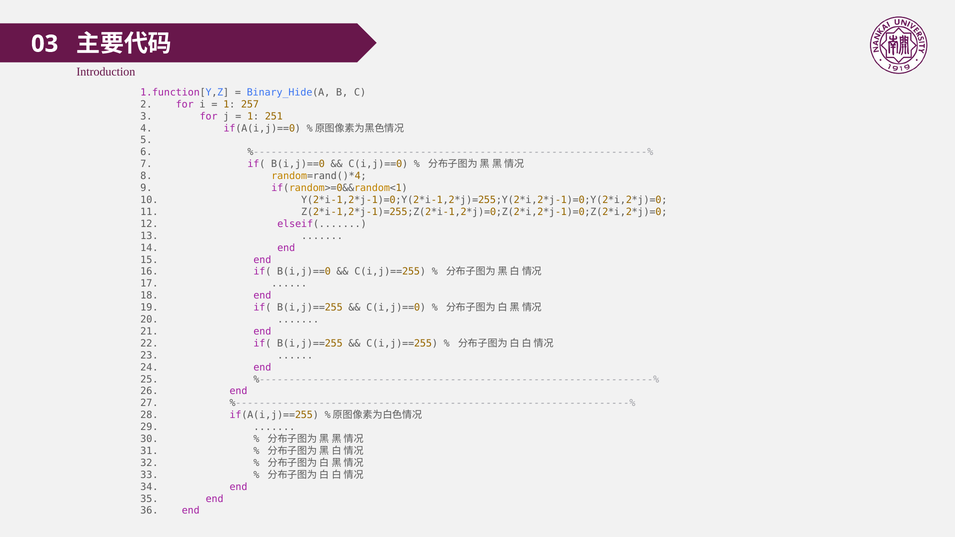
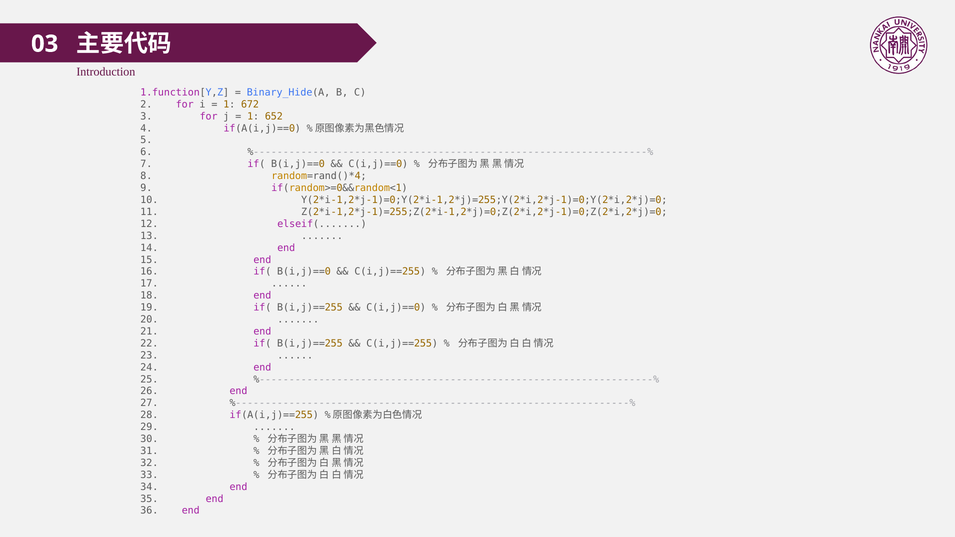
257: 257 -> 672 (250, 104)
251: 251 -> 652 (274, 116)
